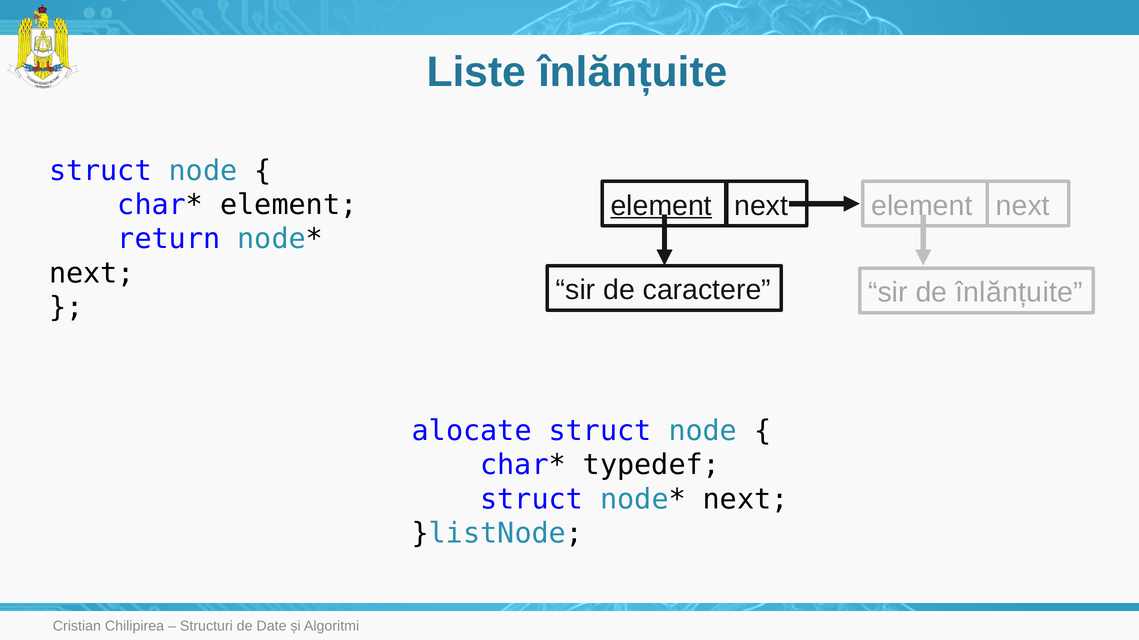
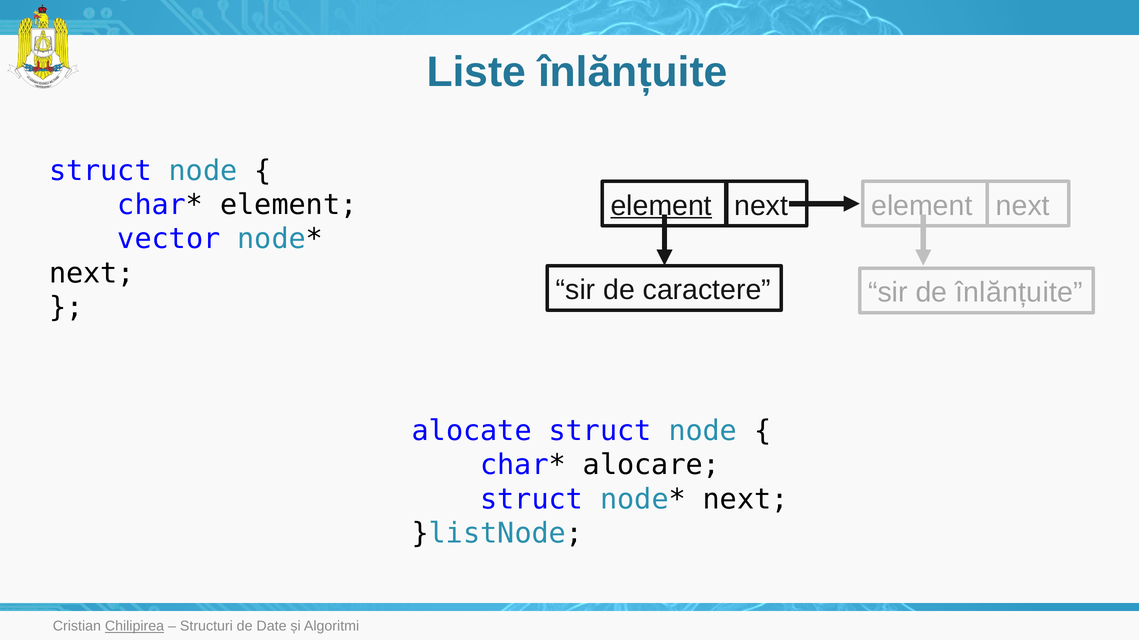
return: return -> vector (169, 239)
typedef: typedef -> alocare (651, 466)
Chilipirea underline: none -> present (135, 627)
